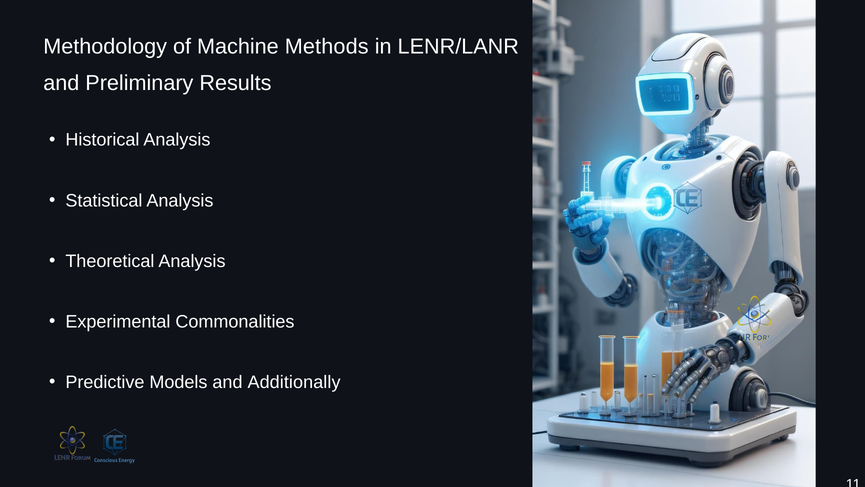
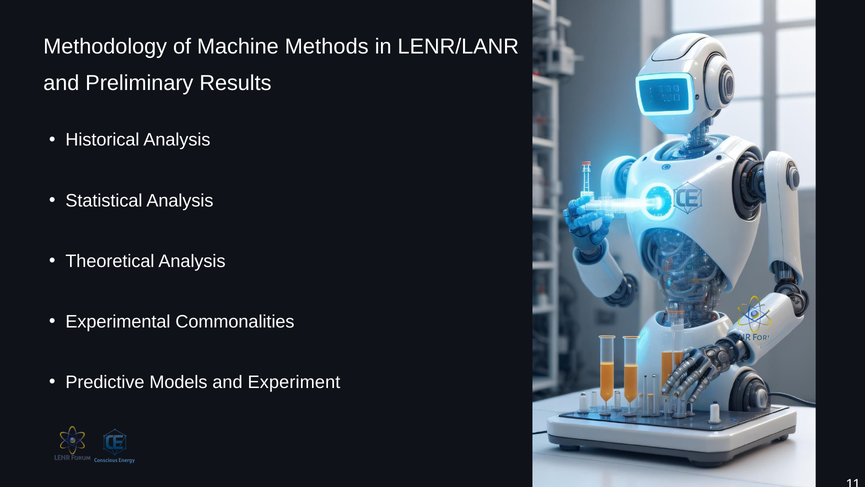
Additionally: Additionally -> Experiment (294, 382)
